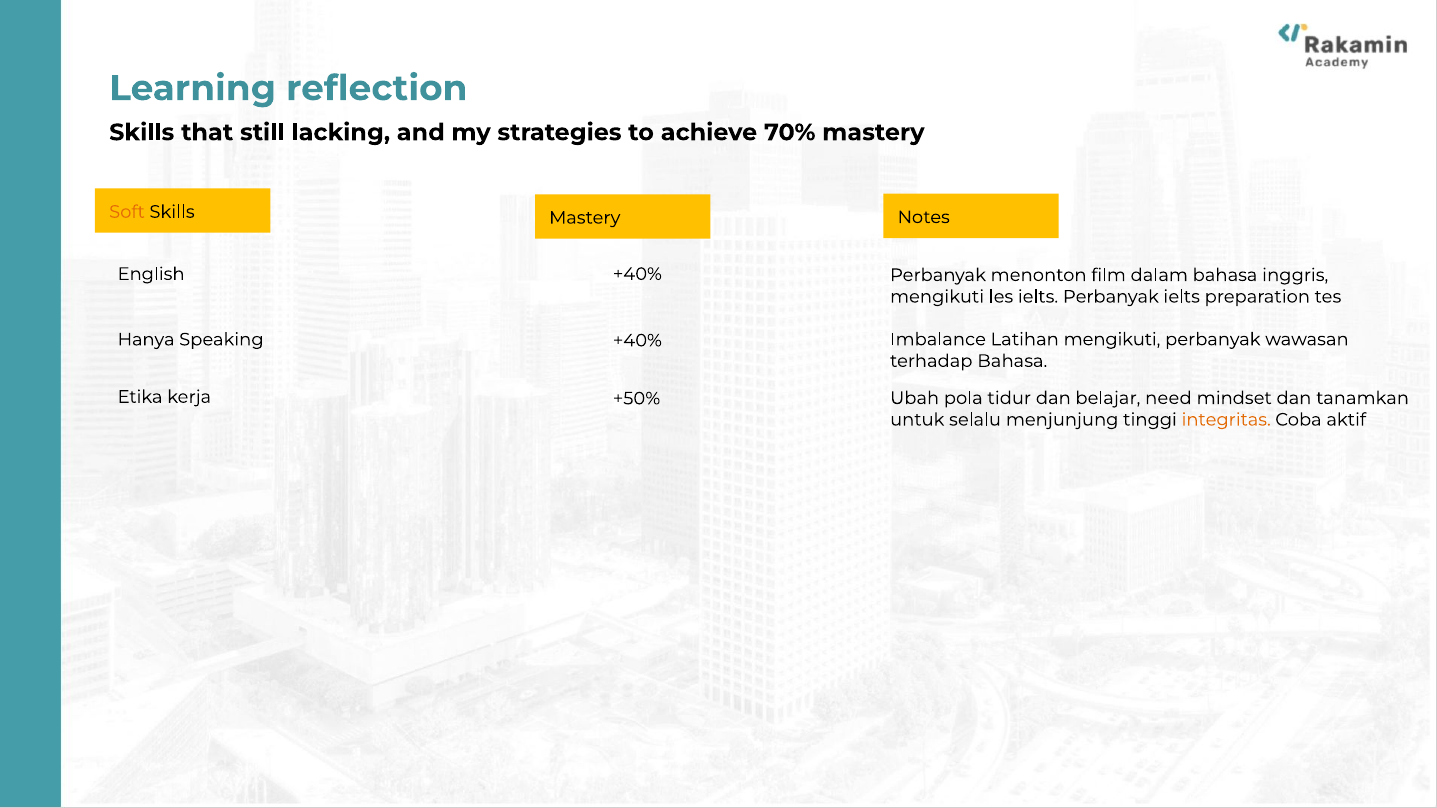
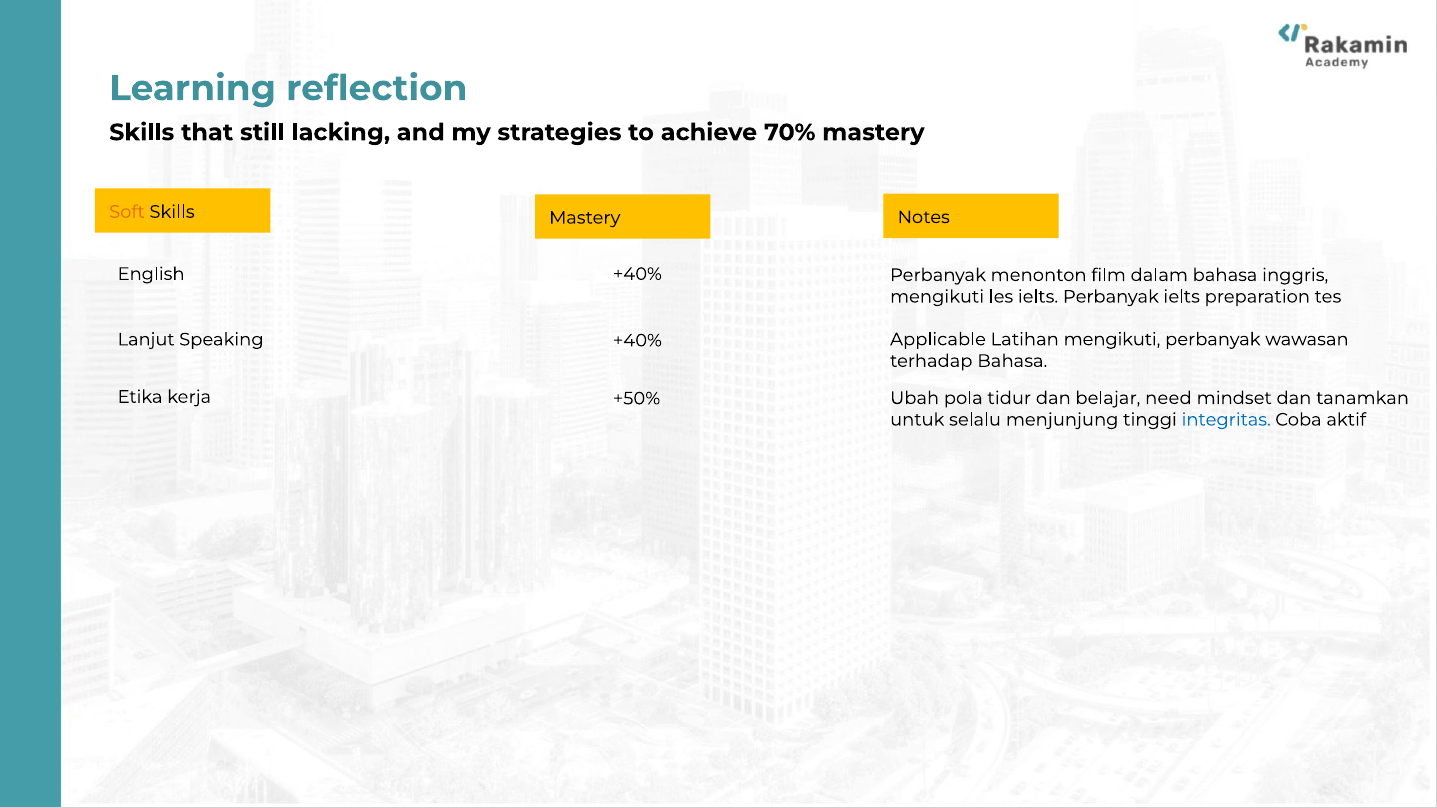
Hanya: Hanya -> Lanjut (146, 340)
Imbalance: Imbalance -> Applicable (938, 340)
integritas colour: orange -> blue (1226, 420)
